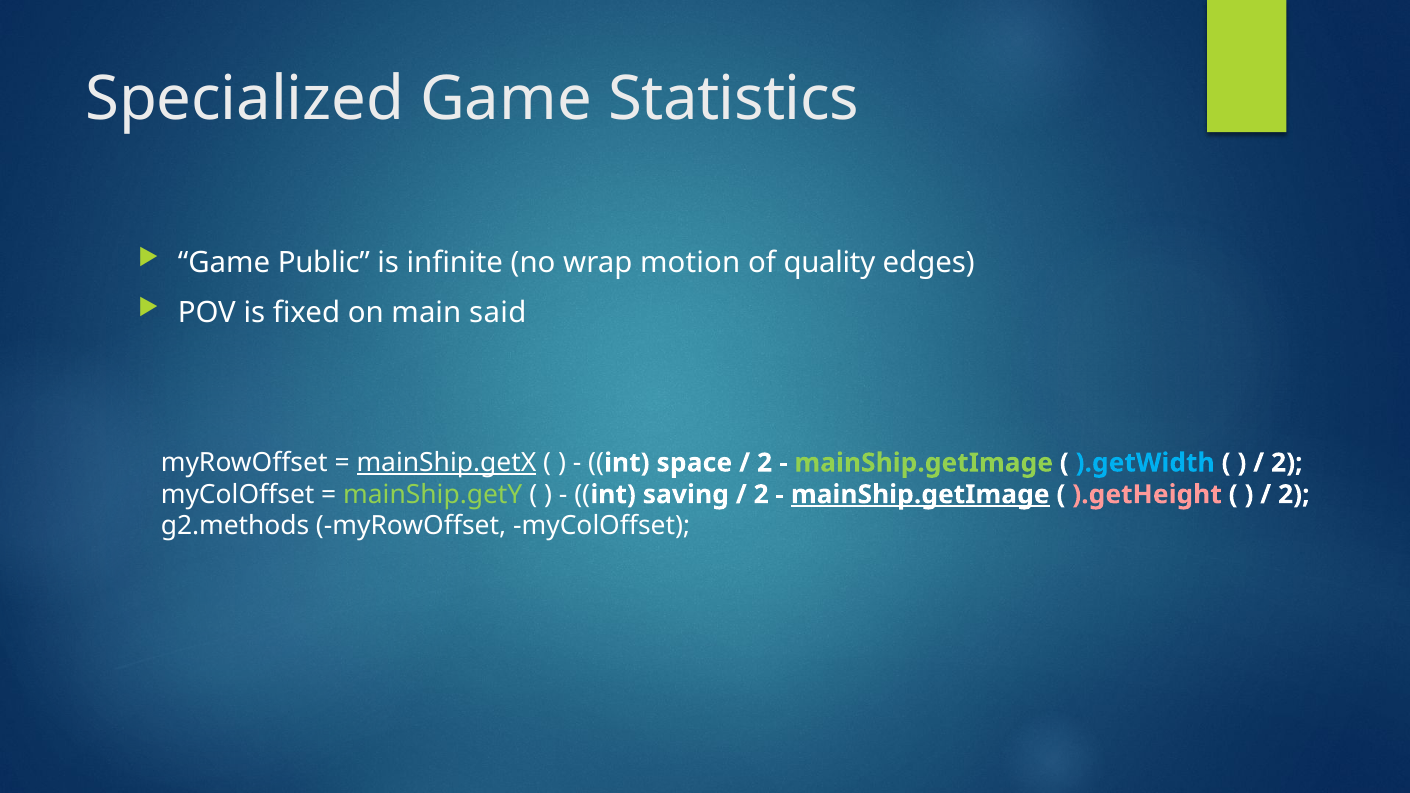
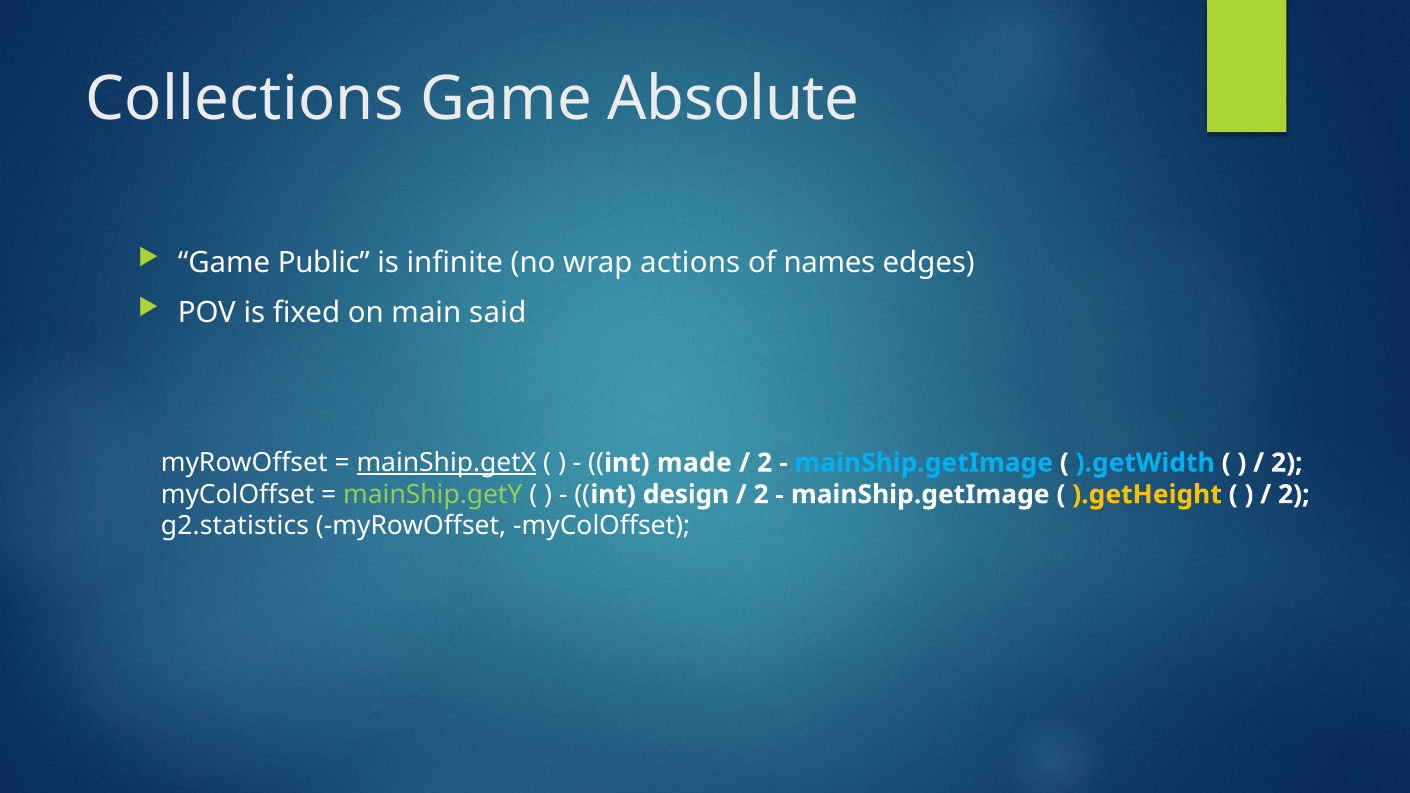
Specialized: Specialized -> Collections (245, 99)
Statistics: Statistics -> Absolute (734, 99)
motion: motion -> actions (690, 262)
quality: quality -> names (829, 262)
space: space -> made (694, 463)
mainShip.getImage colour: light green -> light blue (924, 463)
saving: saving -> design (686, 495)
mainShip.getImage underline: present -> none (920, 495)
).getHeight colour: pink -> yellow (1147, 495)
g2.methods: g2.methods -> g2.statistics (235, 526)
